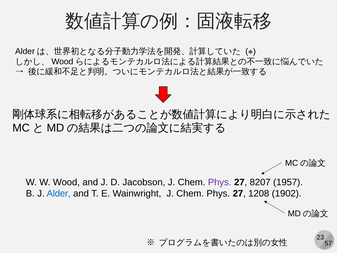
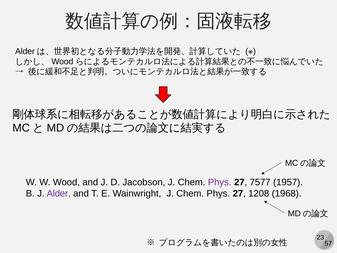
8207: 8207 -> 7577 (260, 182)
Alder colour: blue -> purple (59, 193)
1902: 1902 -> 1968 (287, 193)
